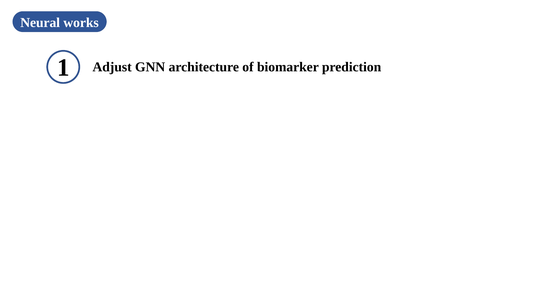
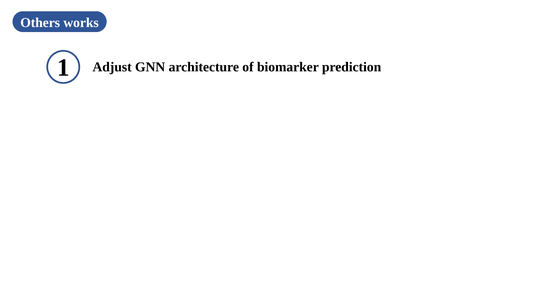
Neural: Neural -> Others (40, 23)
